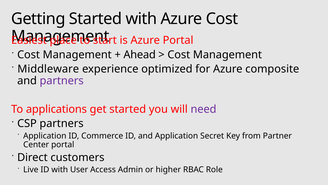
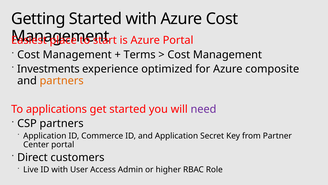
Ahead: Ahead -> Terms (140, 54)
Middleware: Middleware -> Investments (48, 69)
partners colour: purple -> orange (62, 81)
